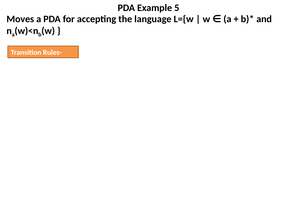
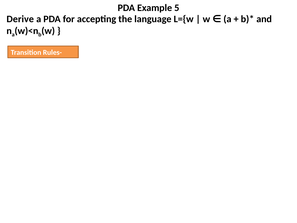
Moves: Moves -> Derive (20, 19)
